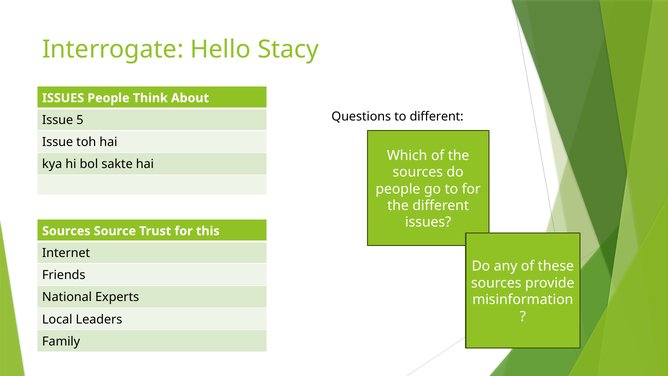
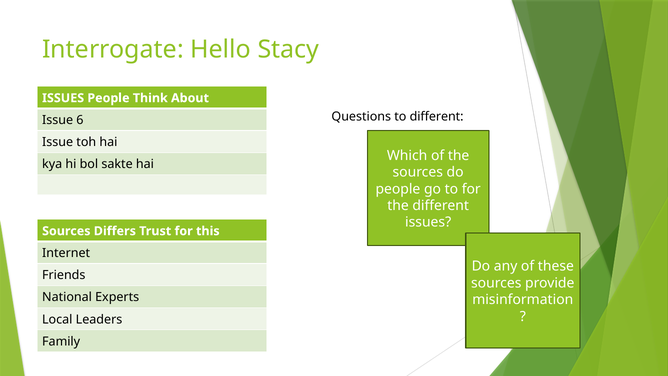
5: 5 -> 6 (80, 120)
Source: Source -> Differs (115, 231)
